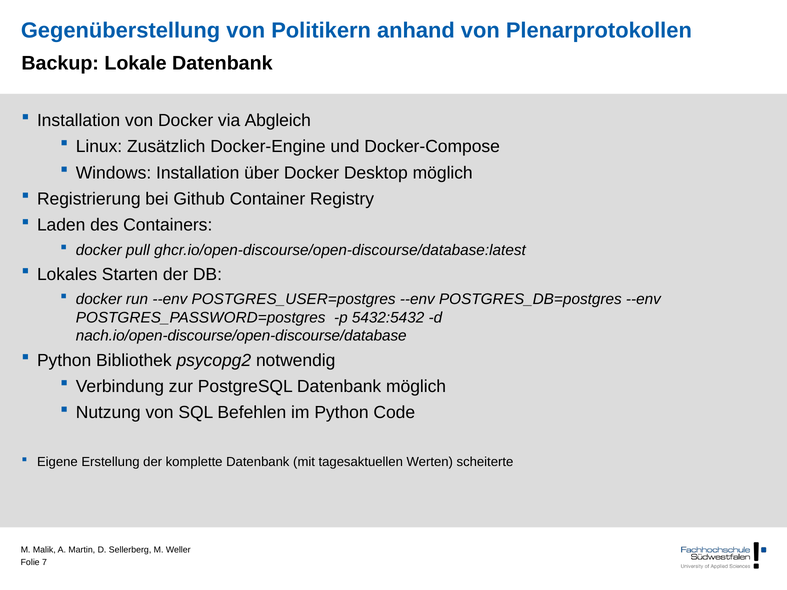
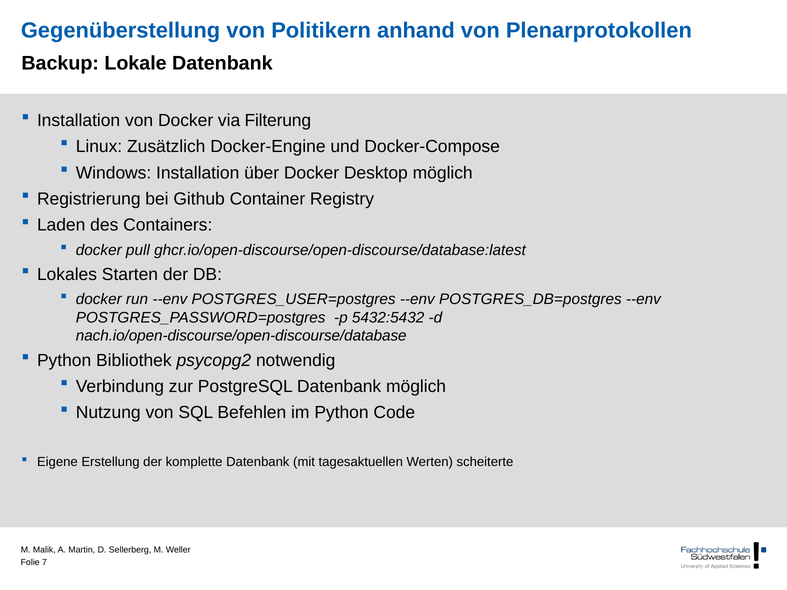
Abgleich: Abgleich -> Filterung (278, 120)
